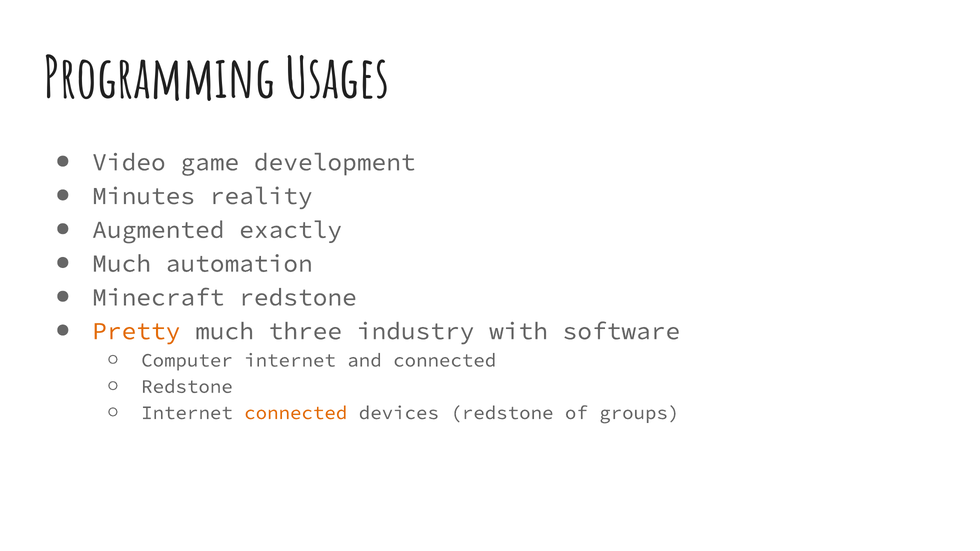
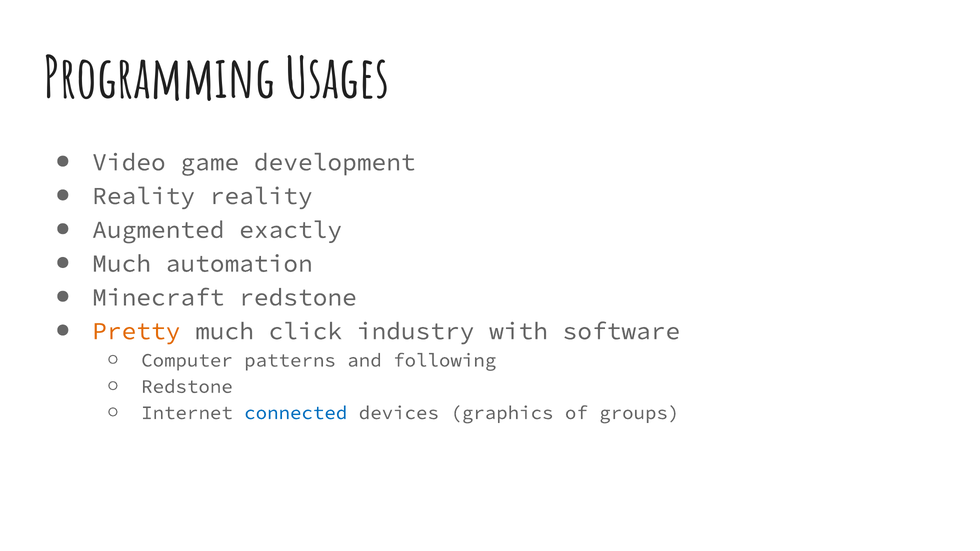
Minutes: Minutes -> Reality (144, 196)
three: three -> click (305, 331)
Computer internet: internet -> patterns (290, 360)
and connected: connected -> following (445, 360)
connected colour: orange -> blue (296, 413)
devices redstone: redstone -> graphics (502, 413)
